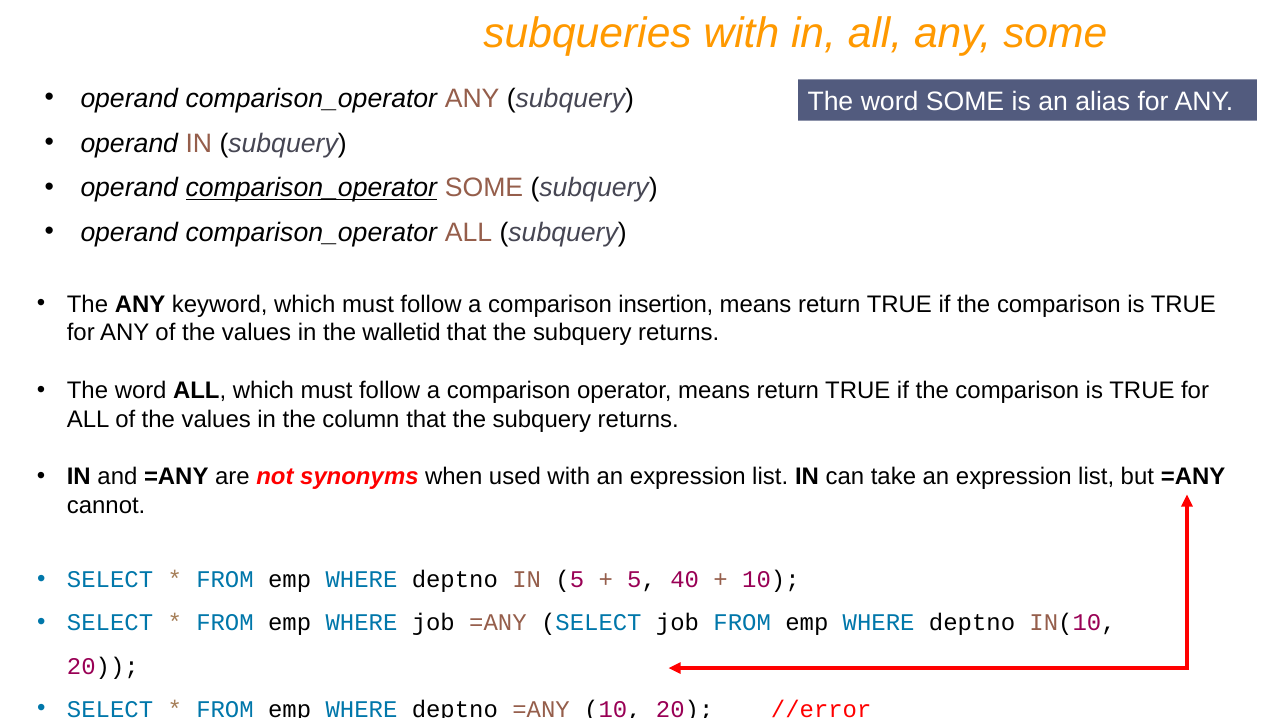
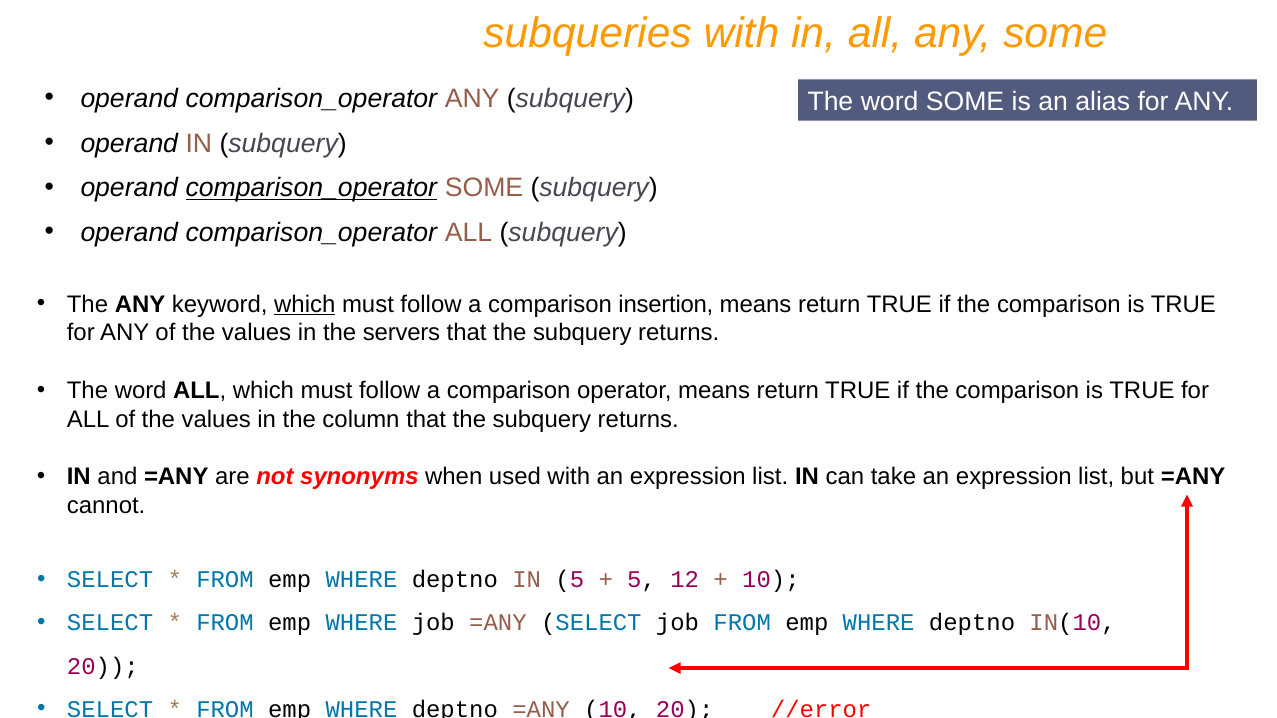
which underline: none -> present (305, 304)
walletid: walletid -> servers (402, 333)
40: 40 -> 12 (685, 580)
